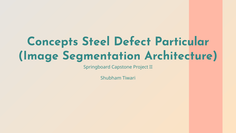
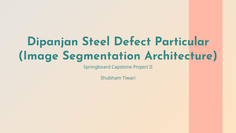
Concepts: Concepts -> Dipanjan (53, 41)
